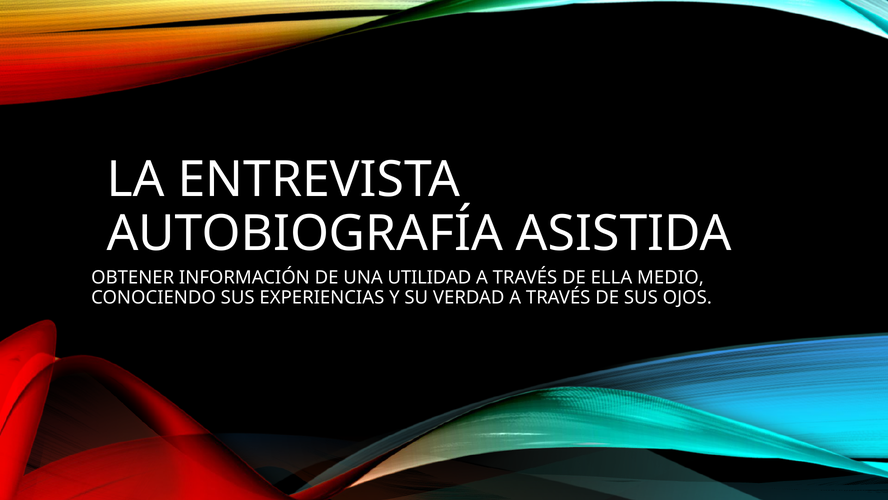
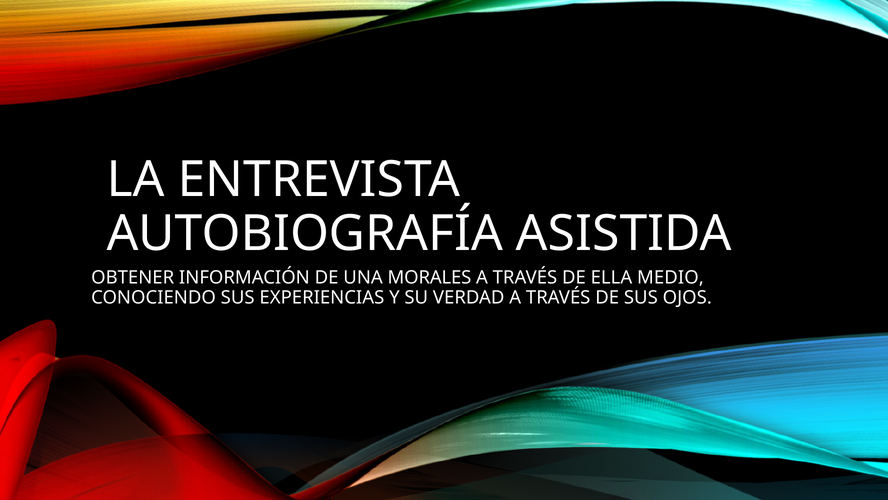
UTILIDAD: UTILIDAD -> MORALES (429, 277)
